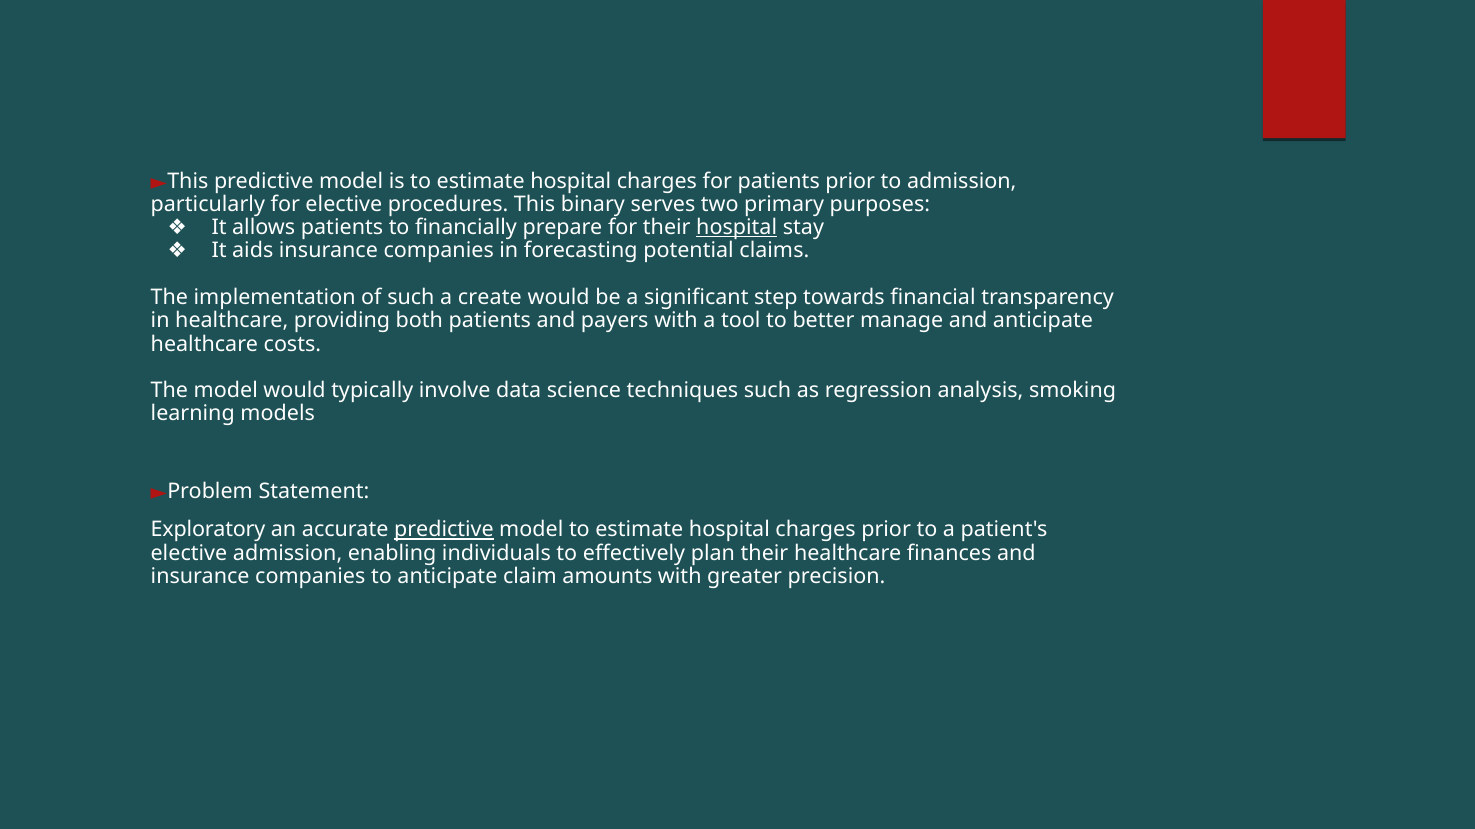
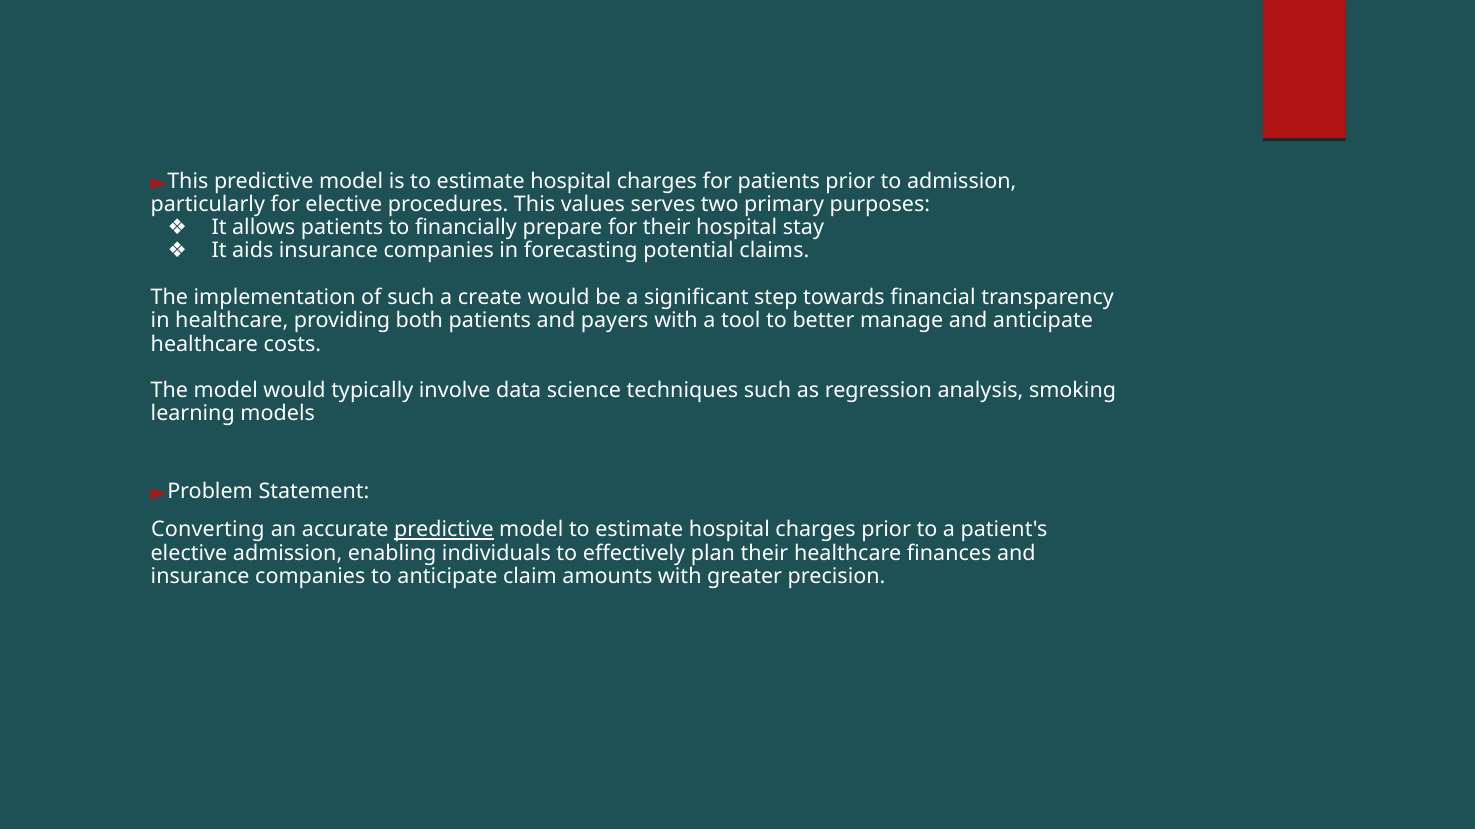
binary: binary -> values (593, 204)
hospital underline: present -> none (737, 228)
Exploratory: Exploratory -> Converting (208, 530)
